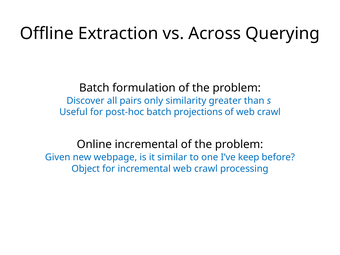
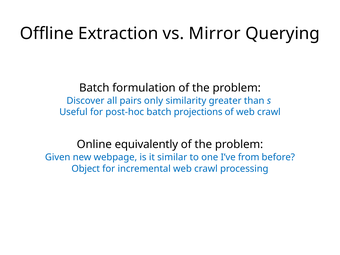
Across: Across -> Mirror (215, 33)
Online incremental: incremental -> equivalently (146, 144)
keep: keep -> from (249, 157)
